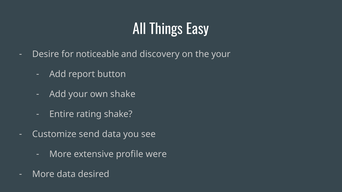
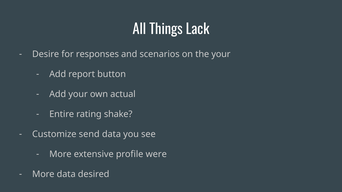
Easy: Easy -> Lack (198, 30)
noticeable: noticeable -> responses (97, 54)
discovery: discovery -> scenarios (160, 54)
own shake: shake -> actual (123, 94)
